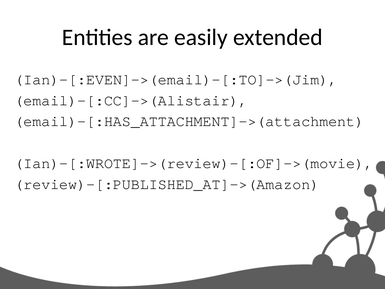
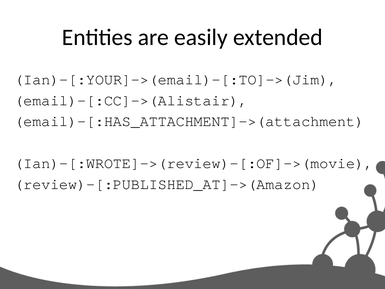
Ian)-[:EVEN]->(email)-[:TO]->(Jim: Ian)-[:EVEN]->(email)-[:TO]->(Jim -> Ian)-[:YOUR]->(email)-[:TO]->(Jim (176, 79)
